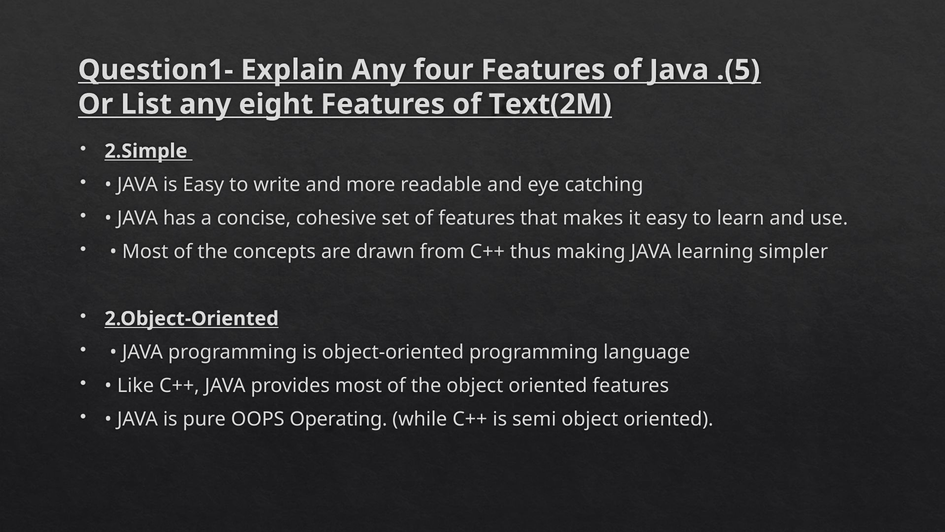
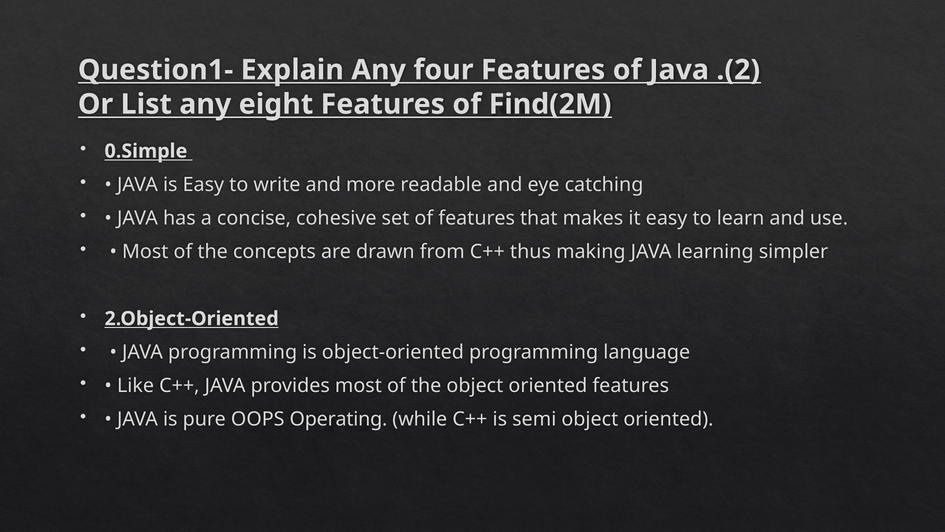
.(5: .(5 -> .(2 (738, 70)
Text(2M: Text(2M -> Find(2M (550, 104)
2.Simple: 2.Simple -> 0.Simple (146, 151)
